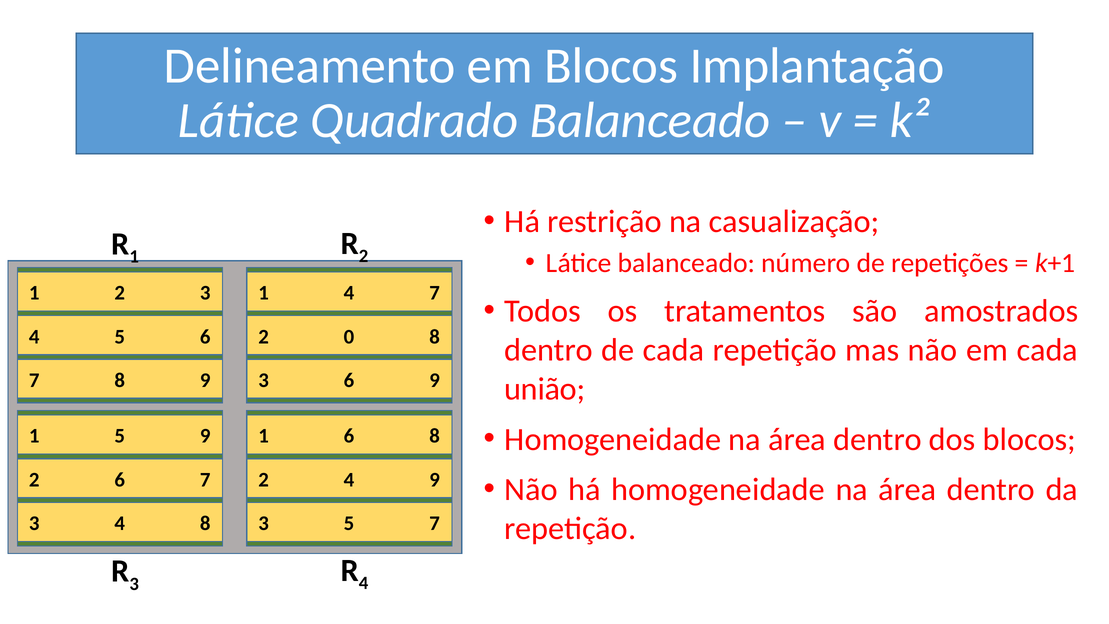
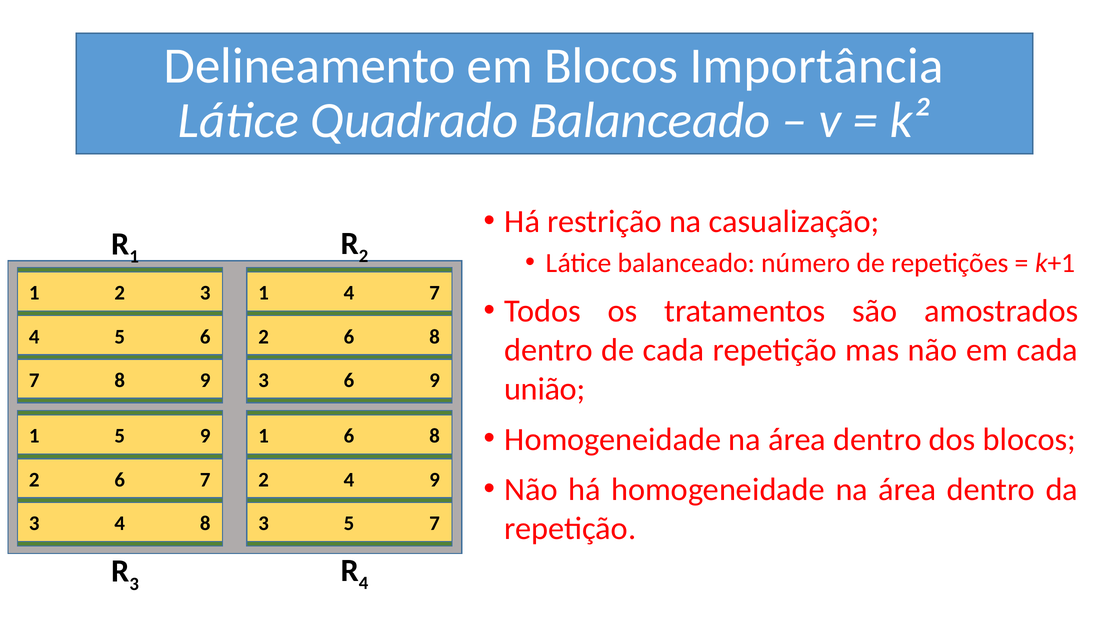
Implantação: Implantação -> Importância (817, 66)
0: 0 -> 6 (349, 337)
